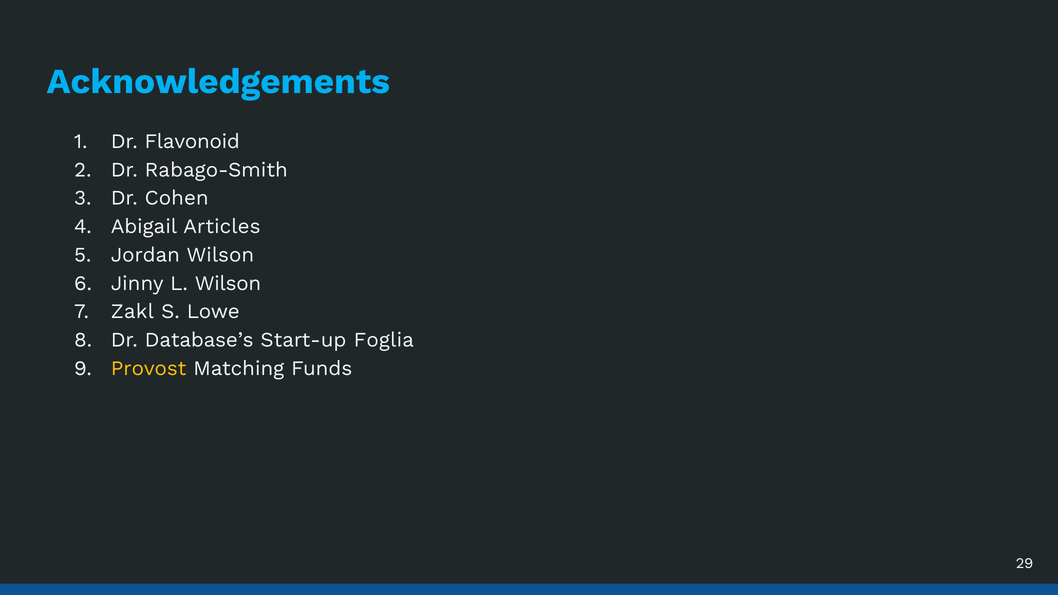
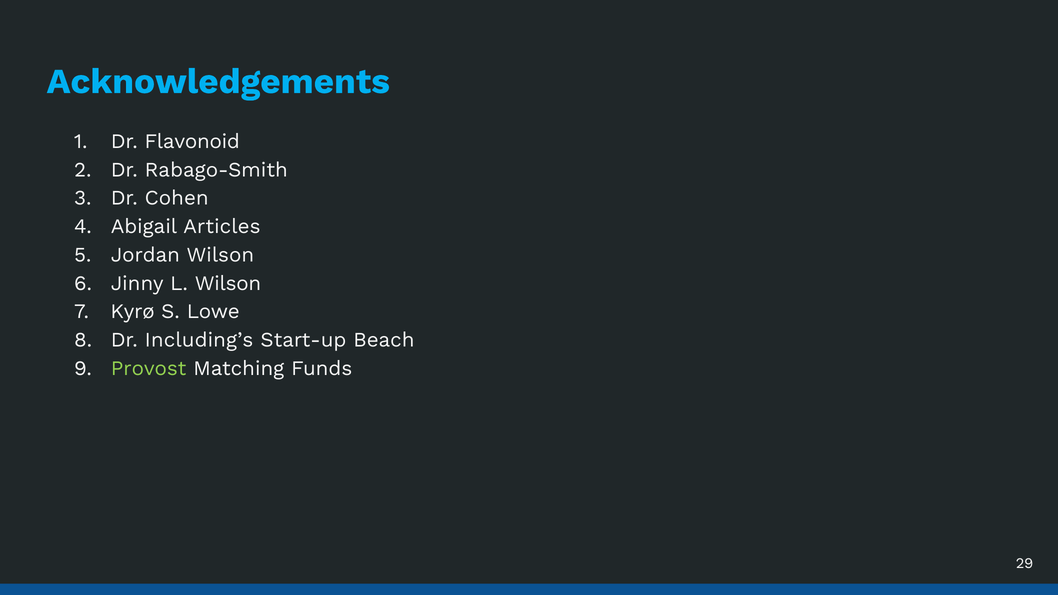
Zakl: Zakl -> Kyrø (133, 312)
Database’s: Database’s -> Including’s (199, 340)
Foglia: Foglia -> Beach (384, 340)
Provost colour: yellow -> light green (149, 368)
